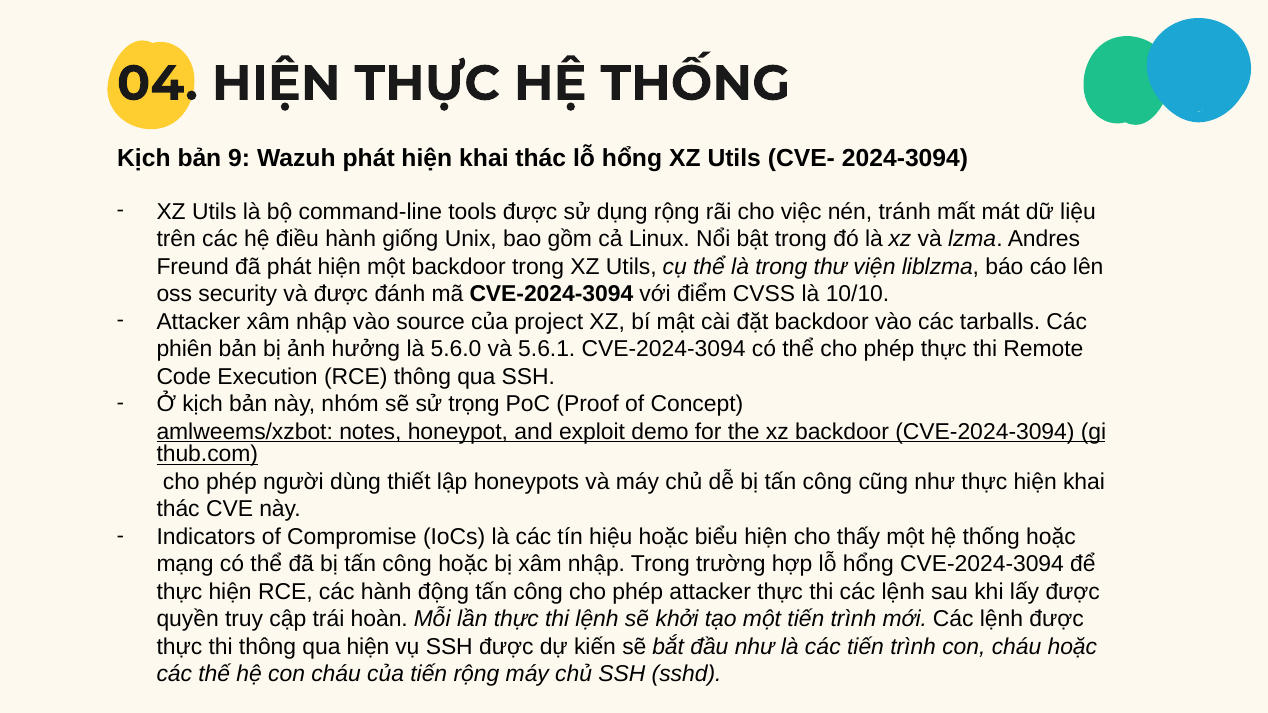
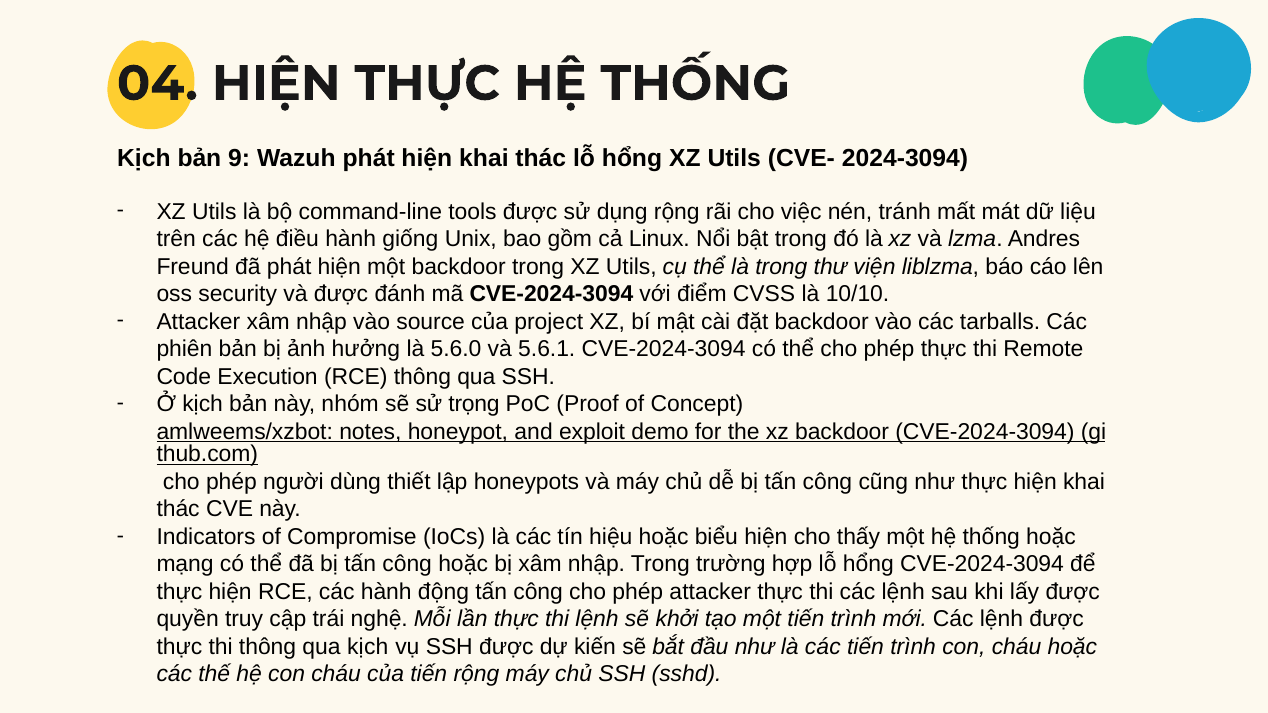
hoàn: hoàn -> nghệ (379, 620)
qua hiện: hiện -> kịch (368, 647)
